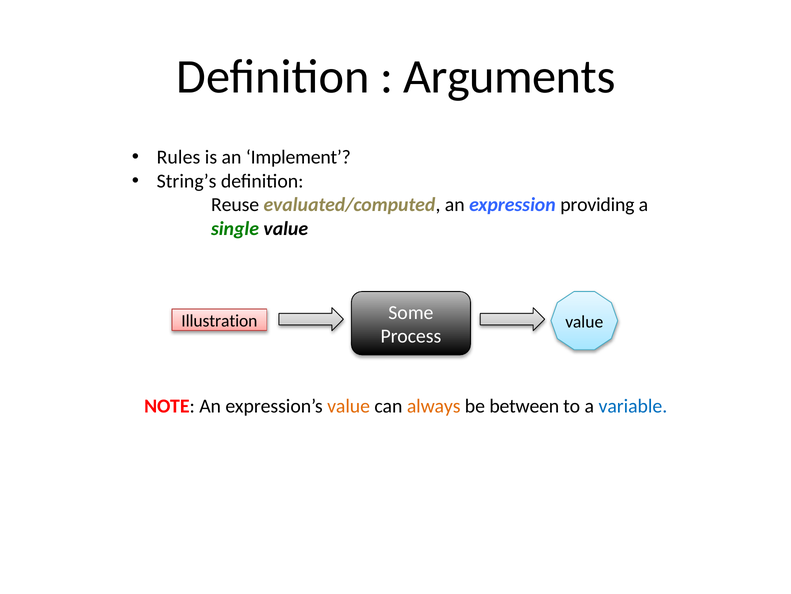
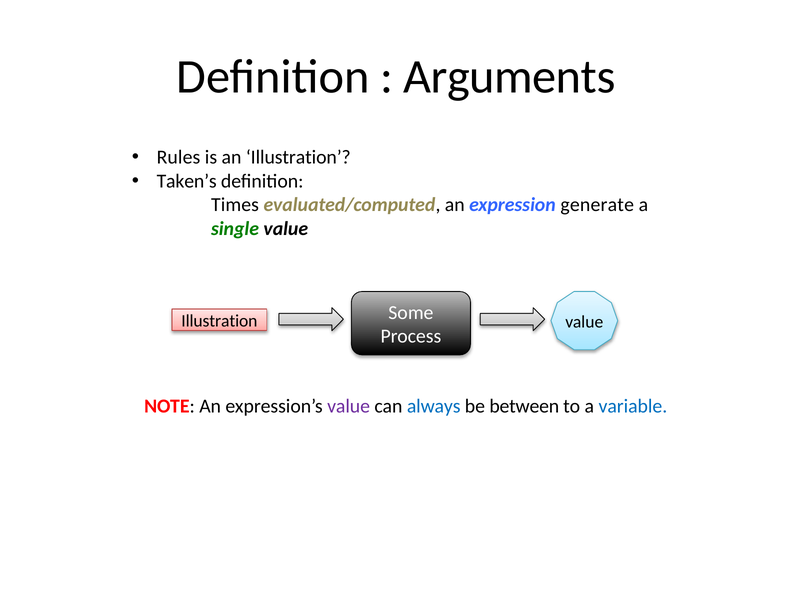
an Implement: Implement -> Illustration (298, 157)
String’s: String’s -> Taken’s (187, 181)
Reuse: Reuse -> Times (235, 205)
providing: providing -> generate (597, 205)
value colour: orange -> purple (349, 406)
always colour: orange -> blue (434, 406)
